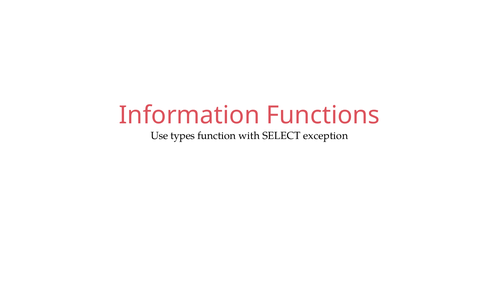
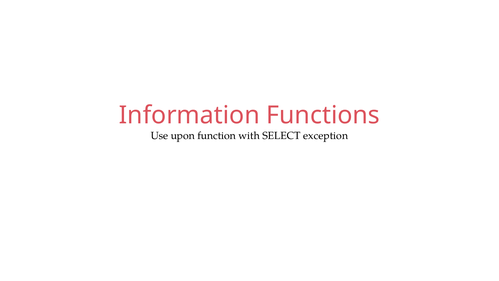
types: types -> upon (183, 135)
